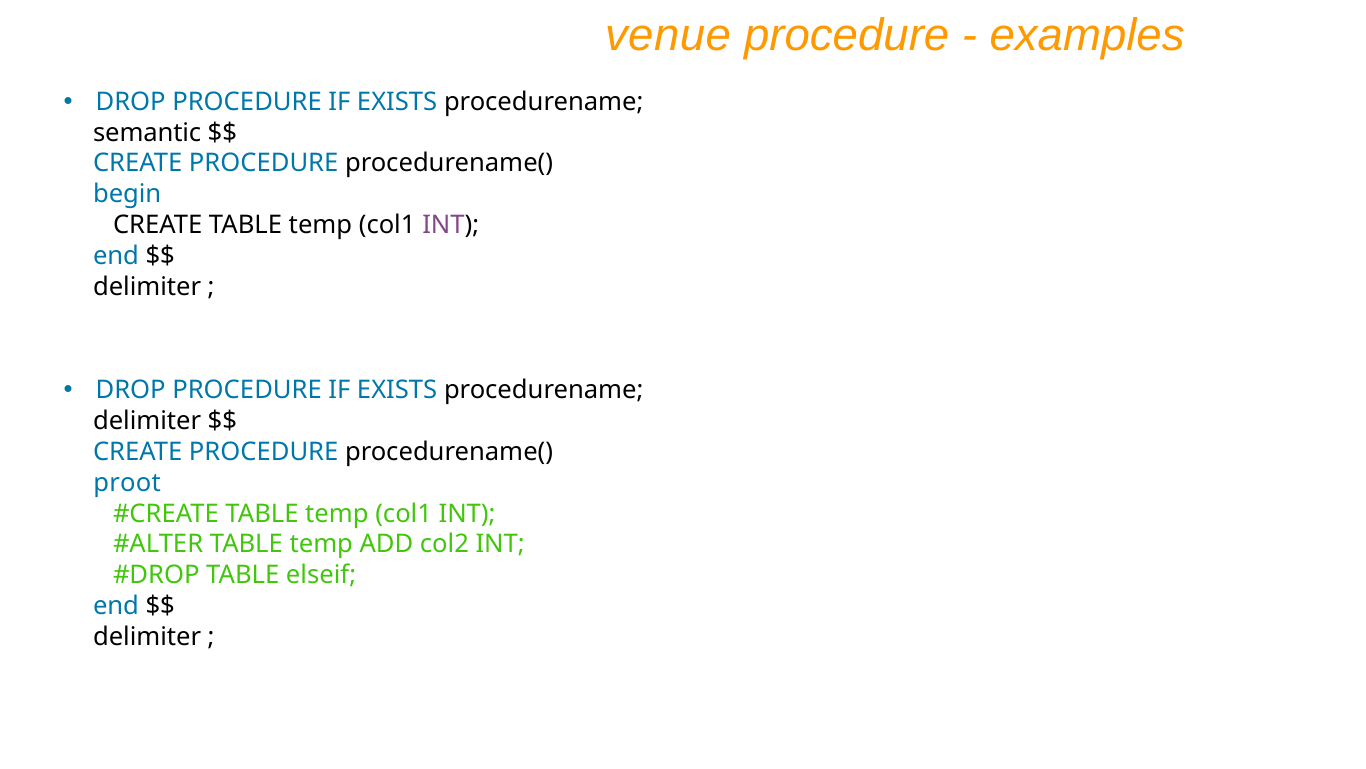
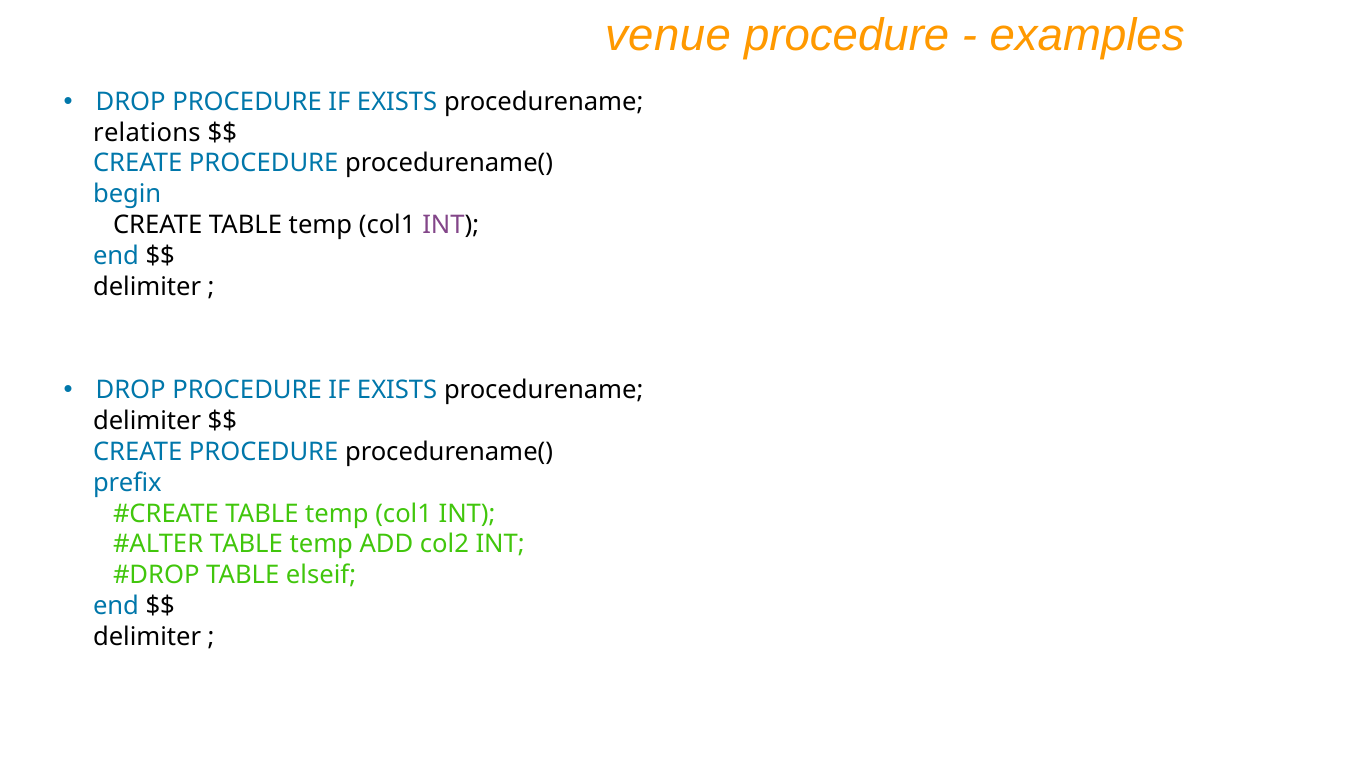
semantic: semantic -> relations (147, 133)
proot: proot -> prefix (127, 482)
